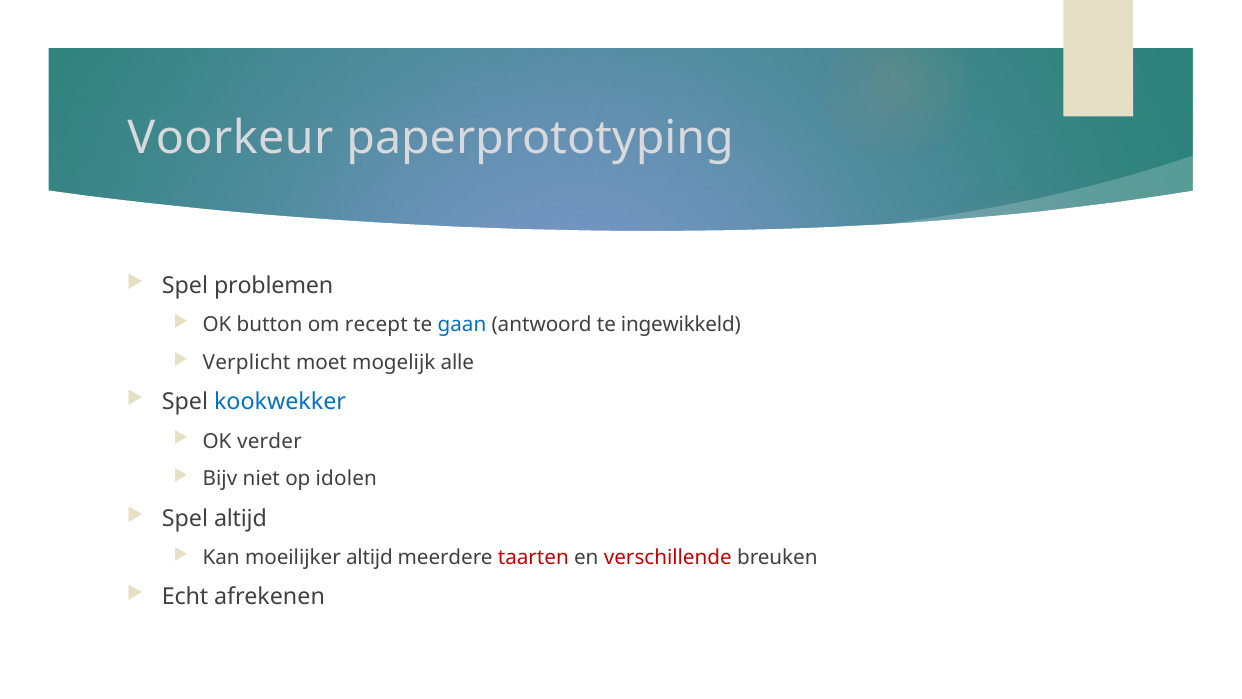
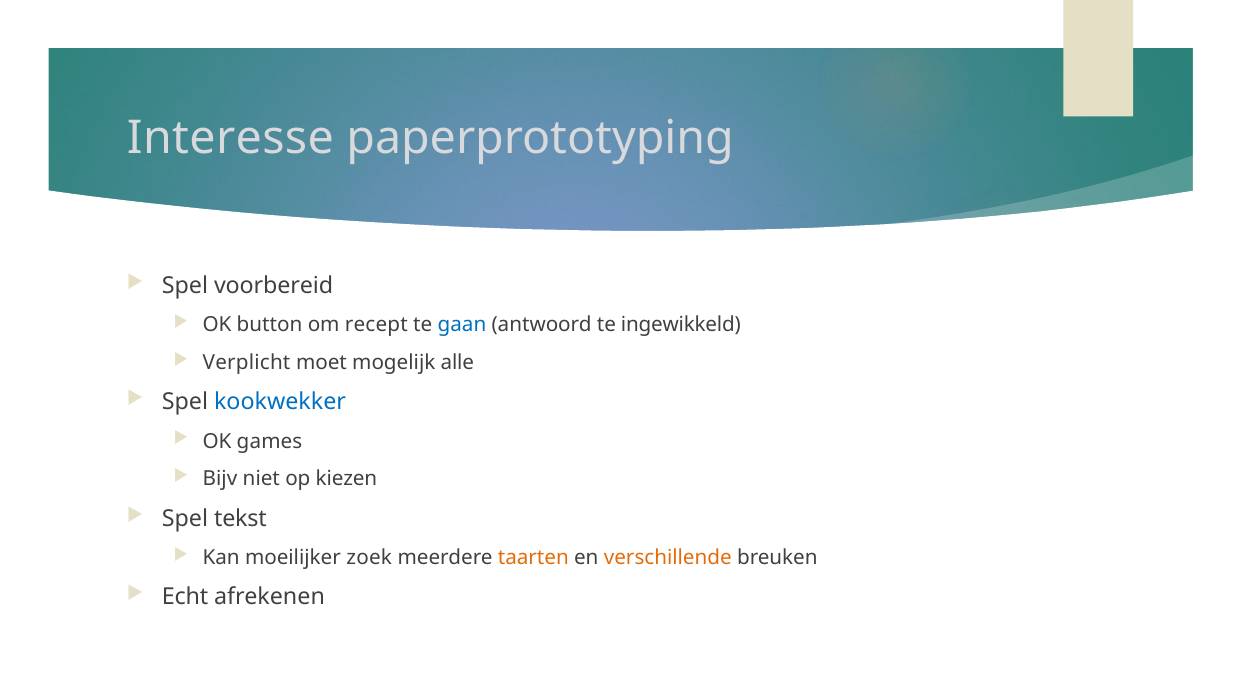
Voorkeur: Voorkeur -> Interesse (230, 138)
problemen: problemen -> voorbereid (274, 285)
verder: verder -> games (270, 441)
idolen: idolen -> kiezen (346, 479)
Spel altijd: altijd -> tekst (240, 518)
moeilijker altijd: altijd -> zoek (369, 557)
taarten colour: red -> orange (533, 557)
verschillende colour: red -> orange (668, 557)
